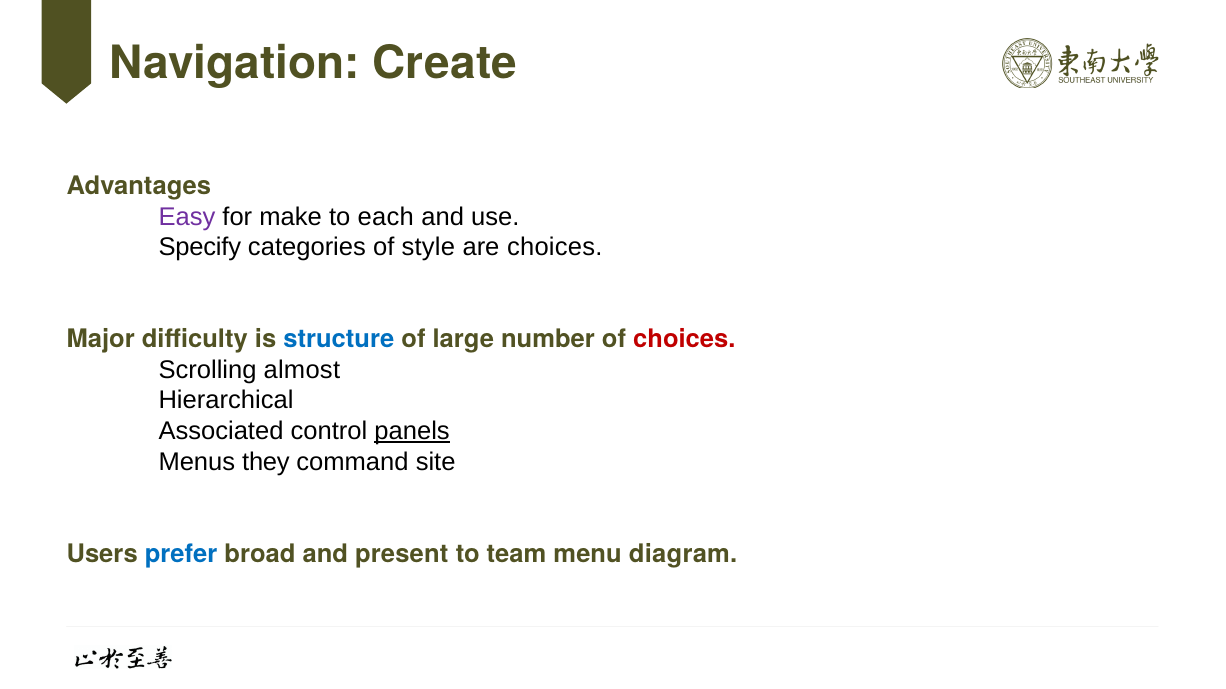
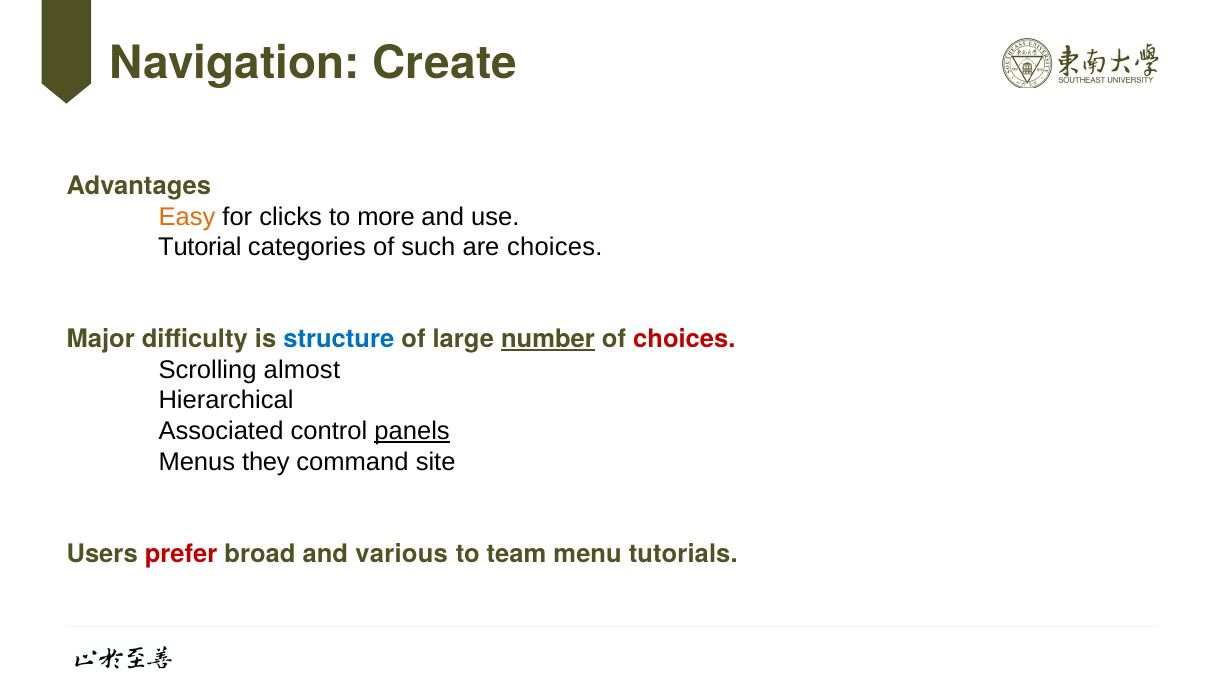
Easy colour: purple -> orange (187, 217)
make: make -> clicks (291, 217)
each: each -> more (386, 217)
Specify: Specify -> Tutorial (200, 248)
style: style -> such (428, 248)
number underline: none -> present (548, 340)
prefer colour: blue -> red (181, 554)
present: present -> various (402, 554)
diagram: diagram -> tutorials (683, 554)
